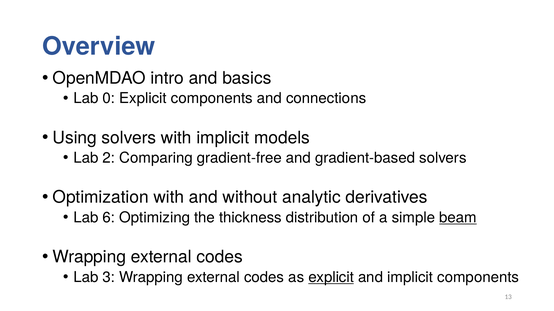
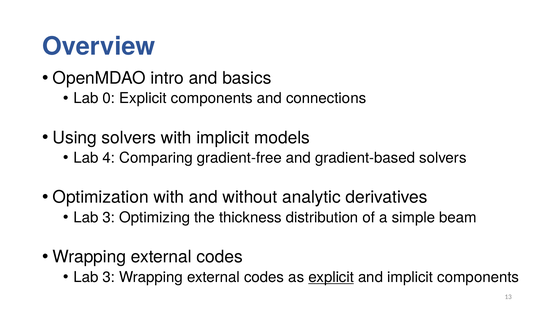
2: 2 -> 4 (109, 158)
6: 6 -> 3 (109, 218)
beam underline: present -> none (458, 218)
